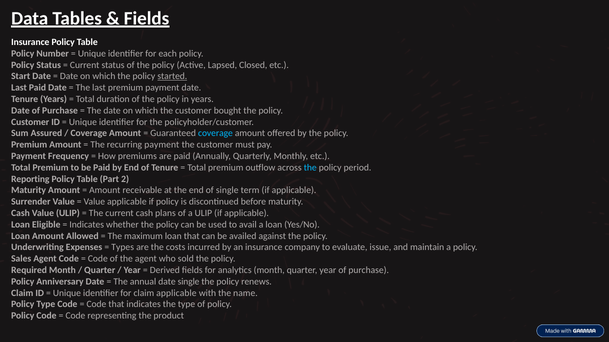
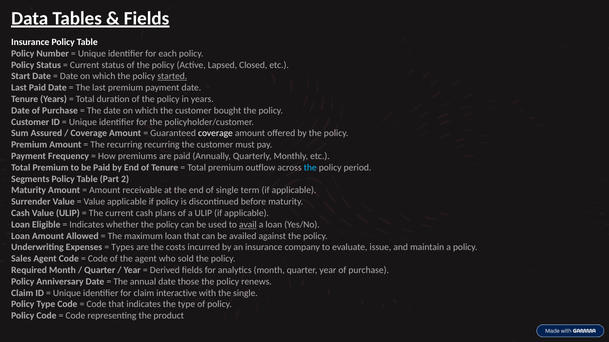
coverage colour: light blue -> white (215, 134)
recurring payment: payment -> recurring (162, 145)
Reporting: Reporting -> Segments (30, 179)
avail underline: none -> present (248, 225)
date single: single -> those (189, 282)
claim applicable: applicable -> interactive (177, 293)
the name: name -> single (245, 293)
